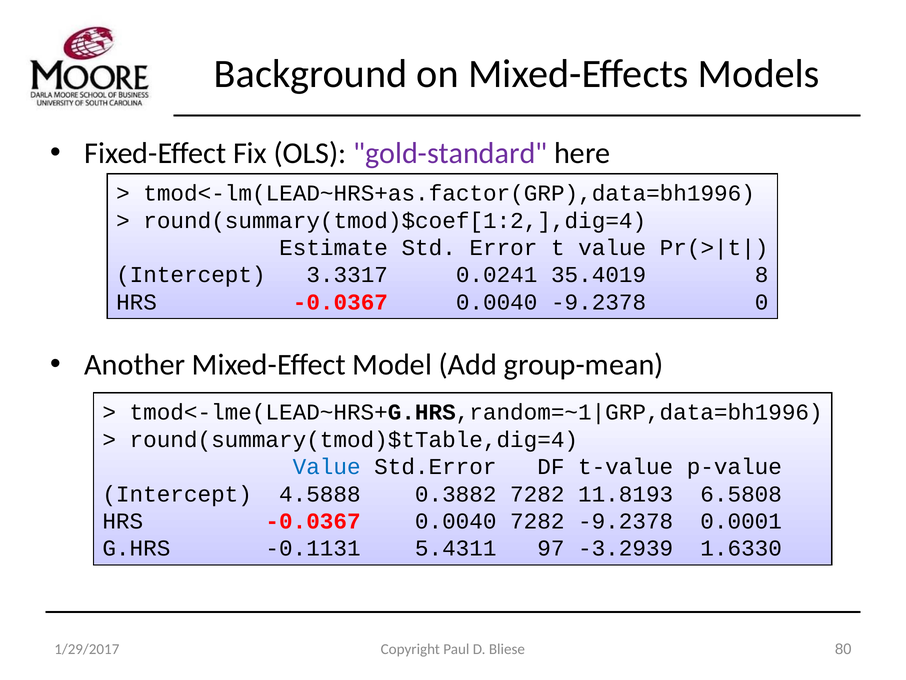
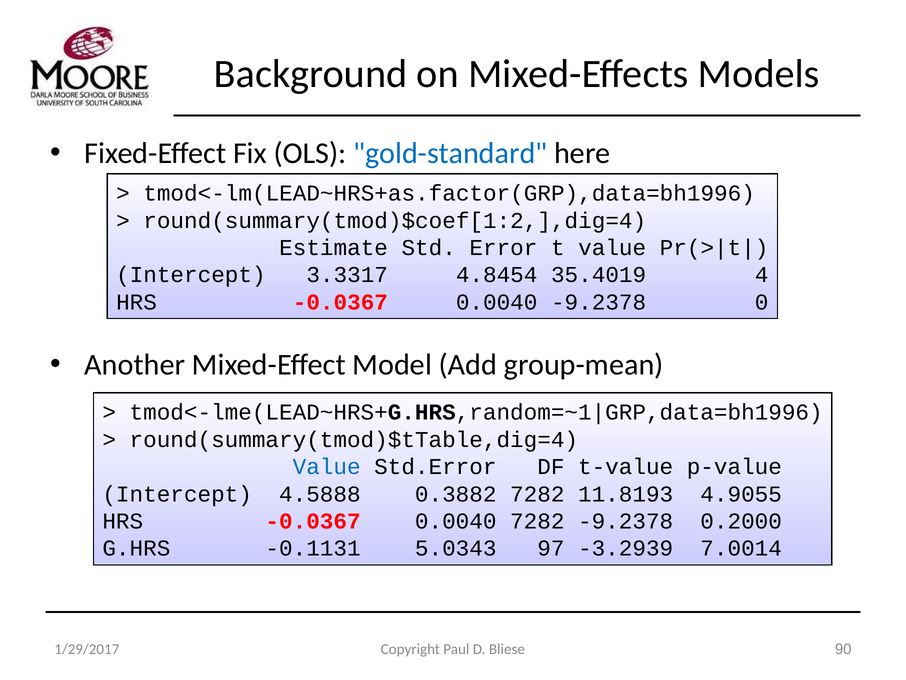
gold-standard colour: purple -> blue (450, 153)
0.0241: 0.0241 -> 4.8454 (497, 275)
8: 8 -> 4 (762, 275)
6.5808: 6.5808 -> 4.9055 (741, 494)
0.0001: 0.0001 -> 0.2000 (741, 521)
5.4311: 5.4311 -> 5.0343 (456, 548)
1.6330: 1.6330 -> 7.0014 (741, 548)
80: 80 -> 90 (843, 649)
